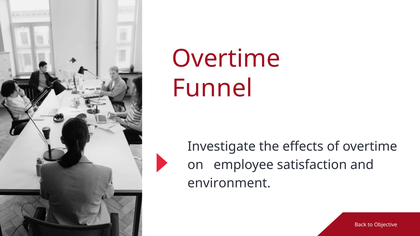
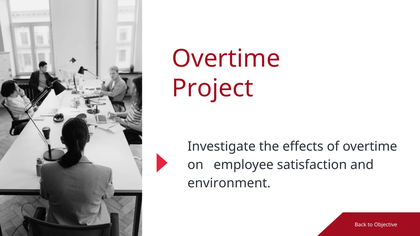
Funnel: Funnel -> Project (213, 89)
